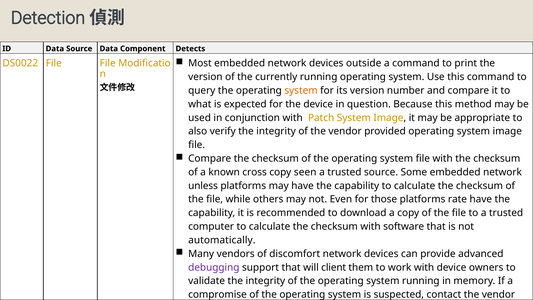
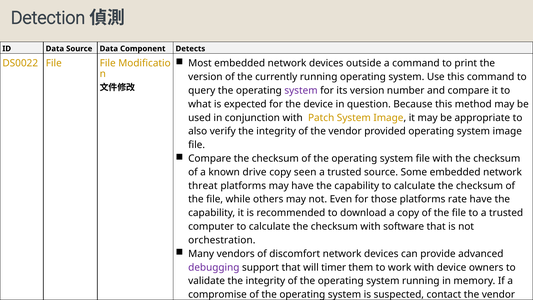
system colour: orange -> purple (301, 90)
cross: cross -> drive (255, 172)
unless: unless -> threat (203, 186)
automatically: automatically -> orchestration (222, 240)
client: client -> timer (334, 267)
